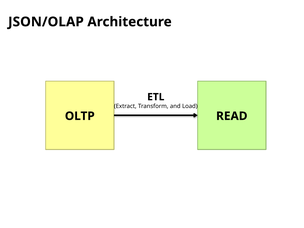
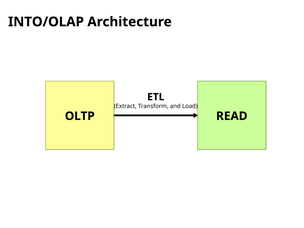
JSON/OLAP: JSON/OLAP -> INTO/OLAP (46, 22)
